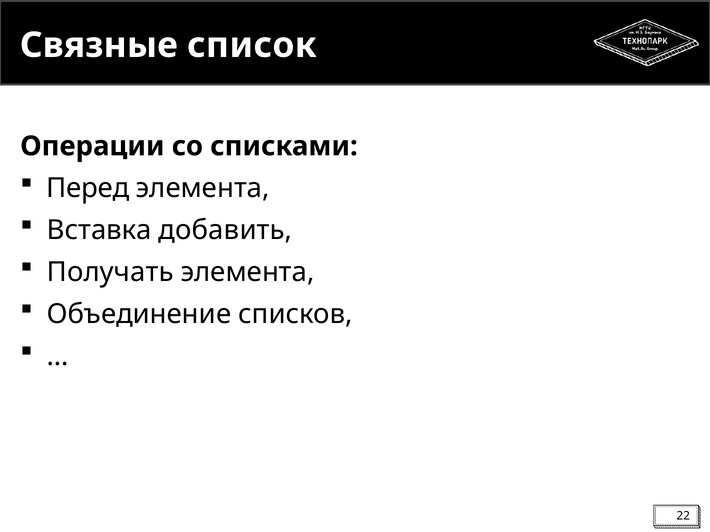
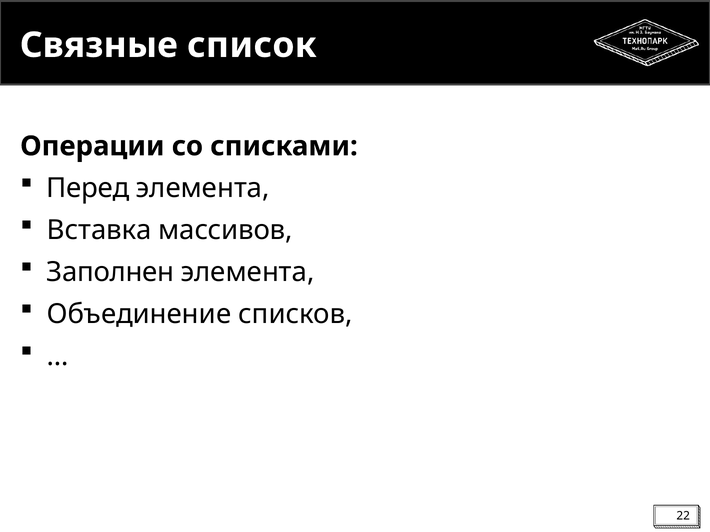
добавить: добавить -> массивов (226, 230)
Получать: Получать -> Заполнен (110, 272)
